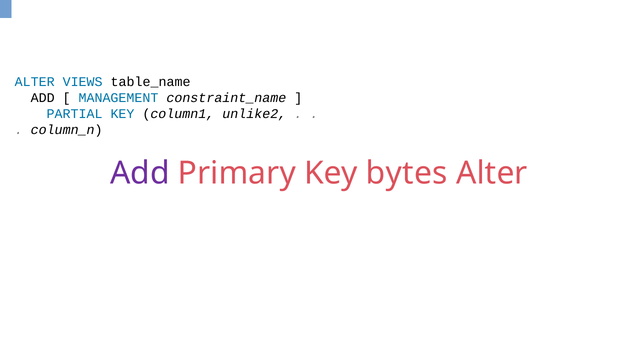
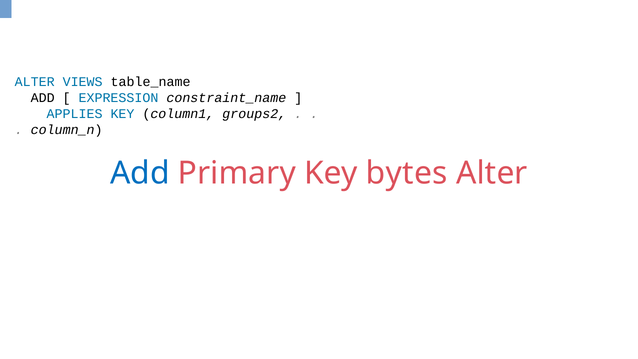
MANAGEMENT: MANAGEMENT -> EXPRESSION (118, 98)
PARTIAL: PARTIAL -> APPLIES (75, 114)
unlike2: unlike2 -> groups2 (254, 114)
Add colour: purple -> blue (140, 173)
